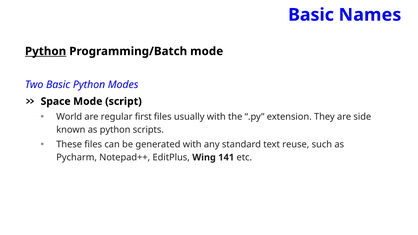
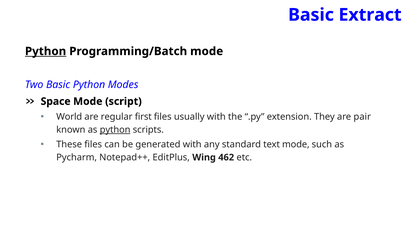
Names: Names -> Extract (370, 15)
side: side -> pair (362, 117)
python underline: none -> present (115, 130)
text reuse: reuse -> mode (296, 145)
141: 141 -> 462 (226, 157)
